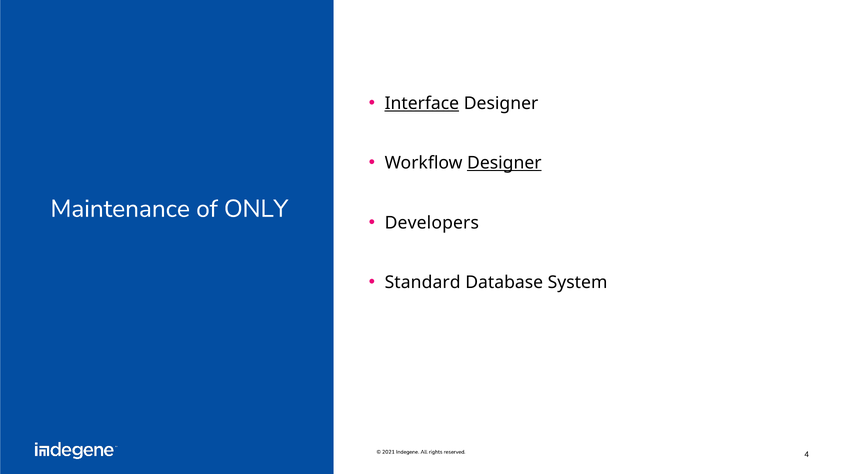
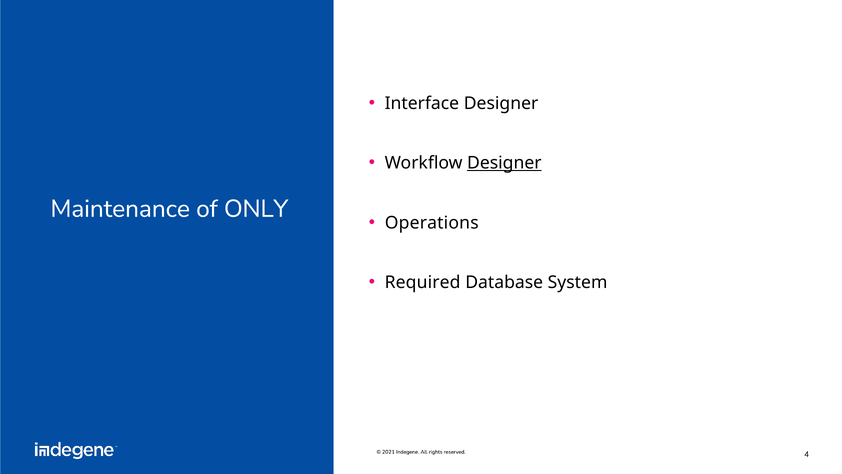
Interface underline: present -> none (422, 103)
Developers: Developers -> Operations (432, 223)
Standard: Standard -> Required (423, 282)
